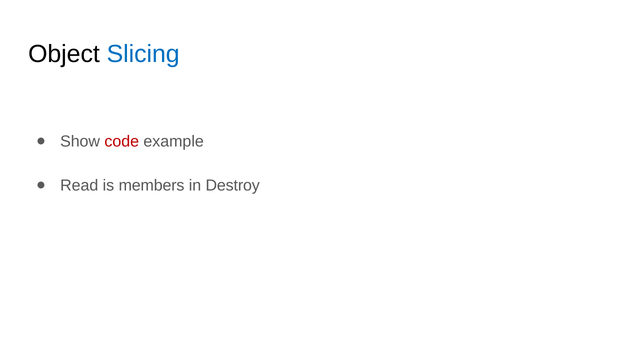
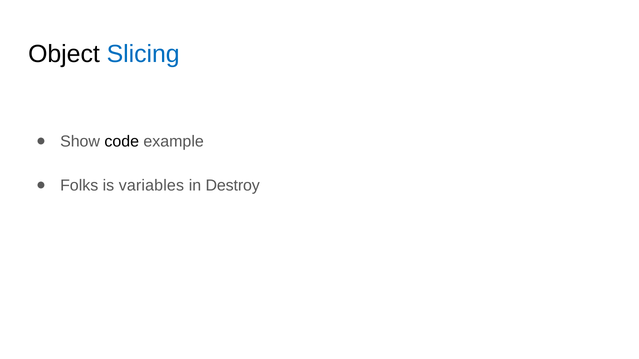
code colour: red -> black (122, 142)
Read: Read -> Folks (79, 186)
members: members -> variables (151, 186)
